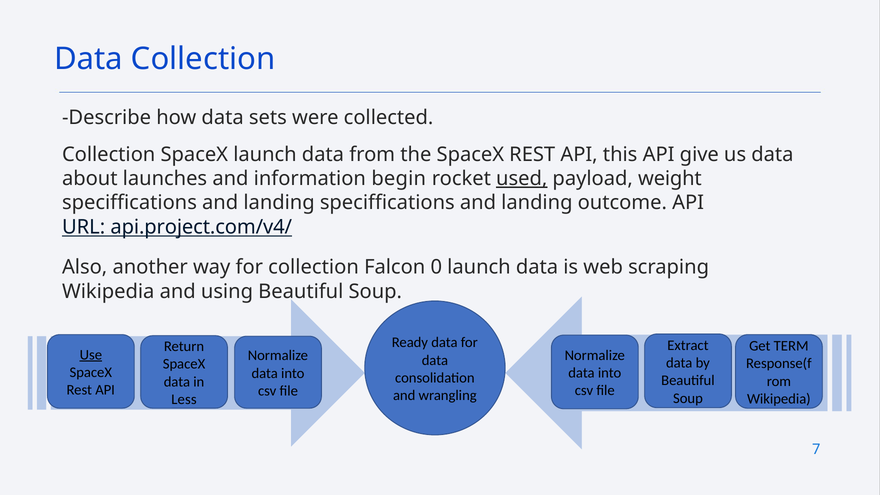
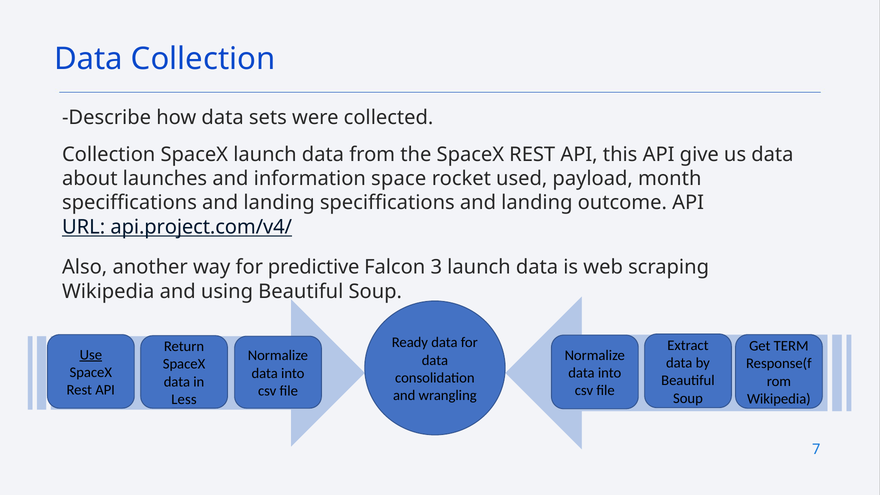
begin: begin -> space (399, 179)
used underline: present -> none (522, 179)
weight: weight -> month (670, 179)
for collection: collection -> predictive (314, 267)
0: 0 -> 3 (436, 267)
